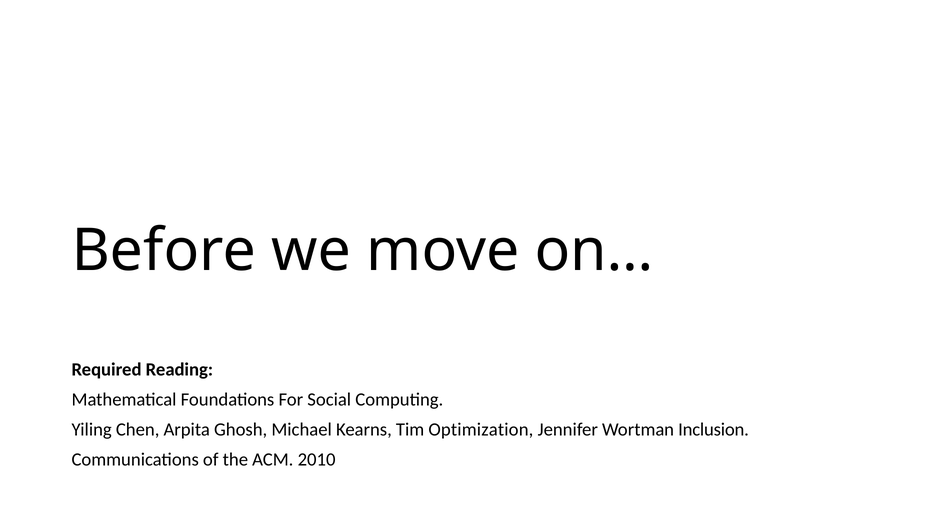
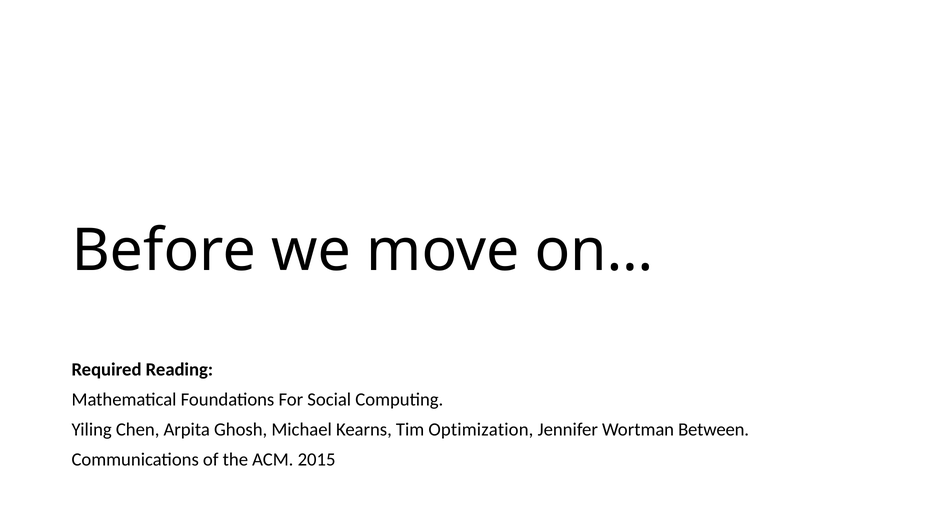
Inclusion: Inclusion -> Between (714, 429)
2010: 2010 -> 2015 (317, 459)
